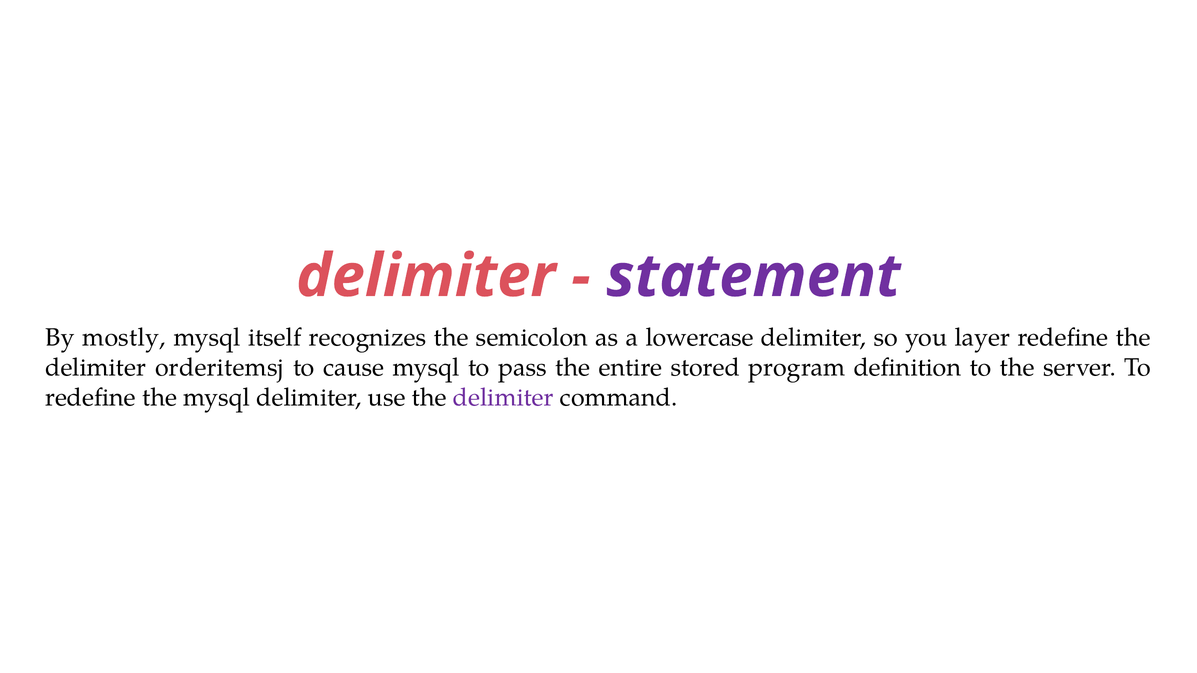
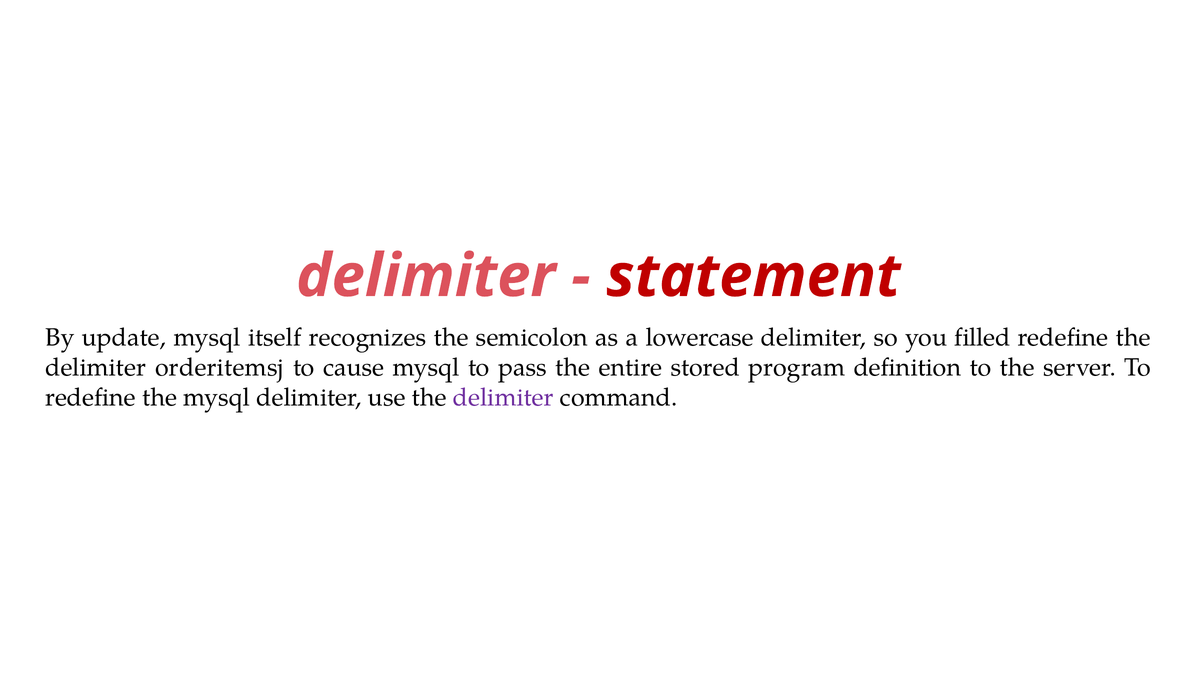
statement colour: purple -> red (753, 276)
mostly: mostly -> update (124, 338)
layer: layer -> filled (982, 338)
